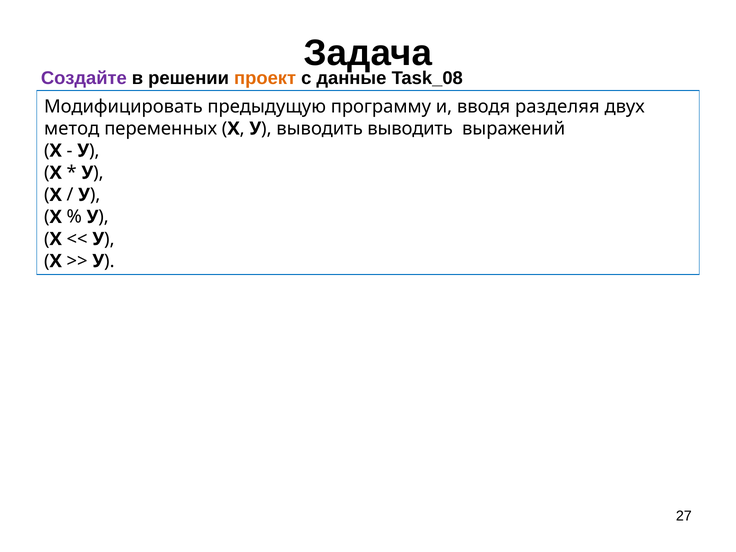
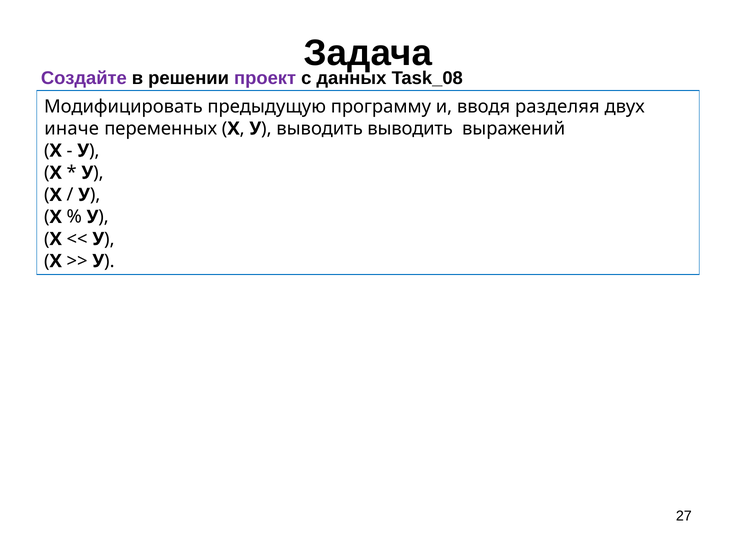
проект colour: orange -> purple (265, 78)
данные: данные -> данных (351, 78)
метод: метод -> иначе (72, 129)
